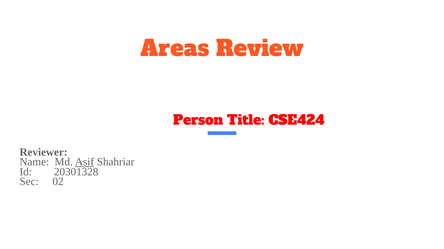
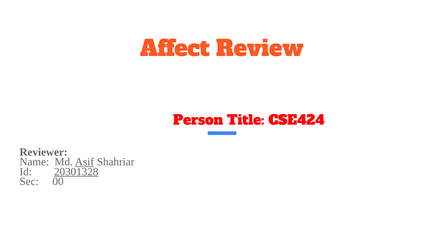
Areas: Areas -> Affect (175, 49)
20301328 underline: none -> present (76, 172)
02: 02 -> 00 (58, 182)
